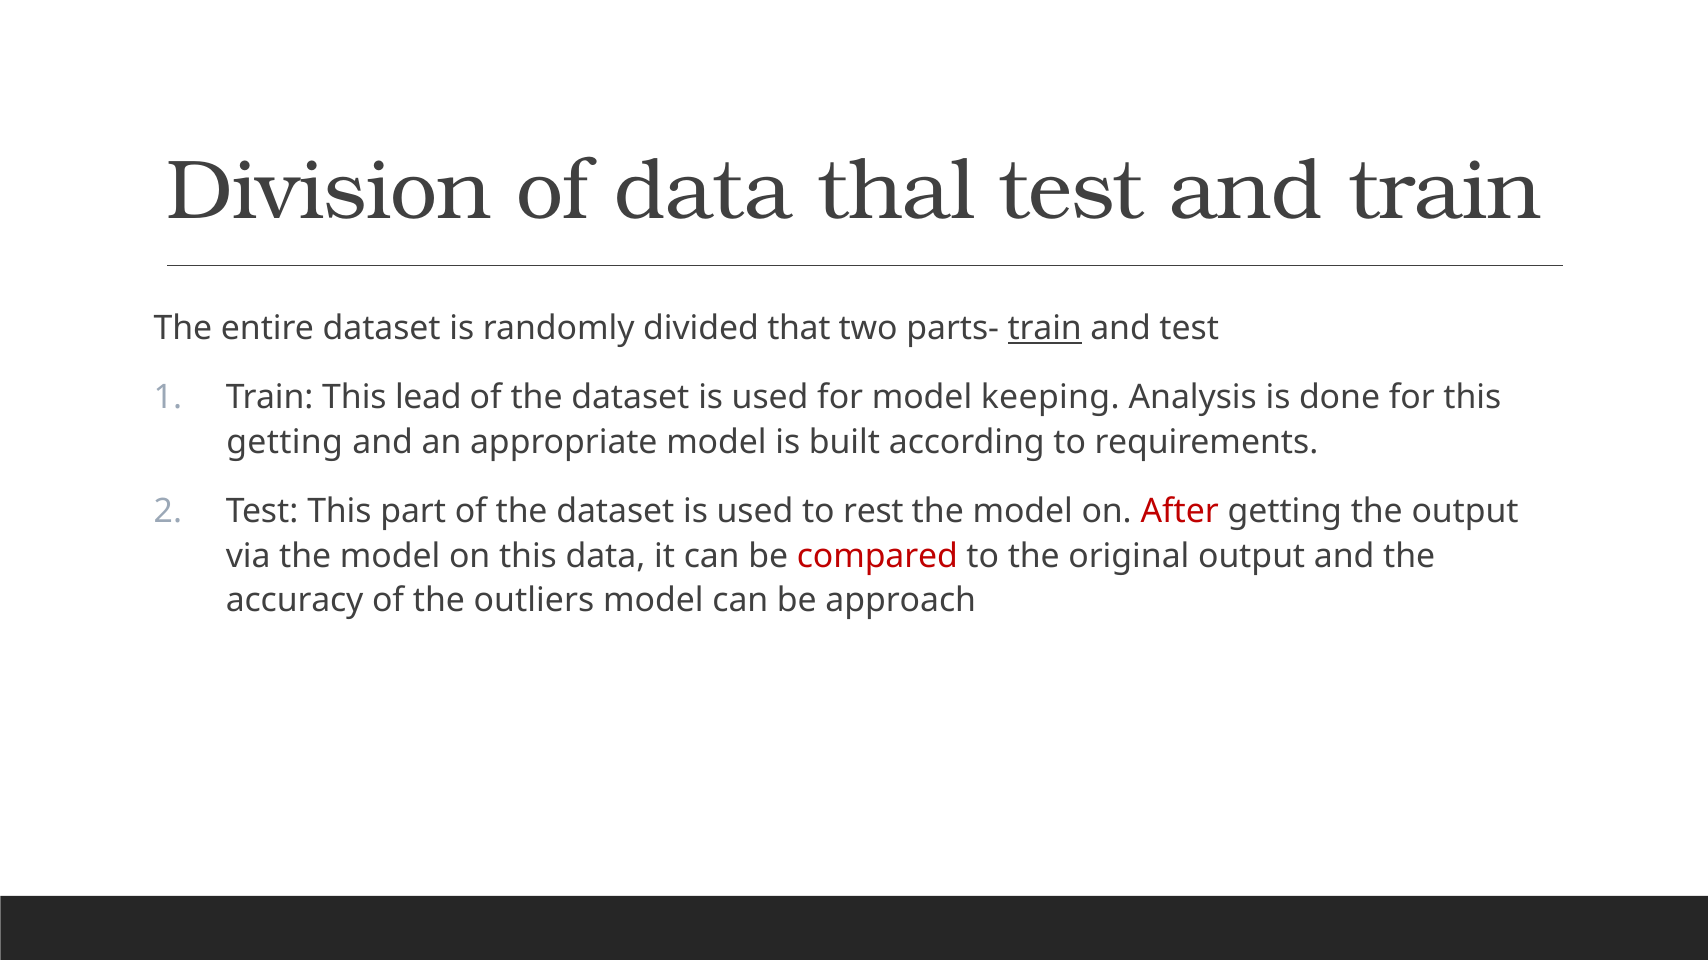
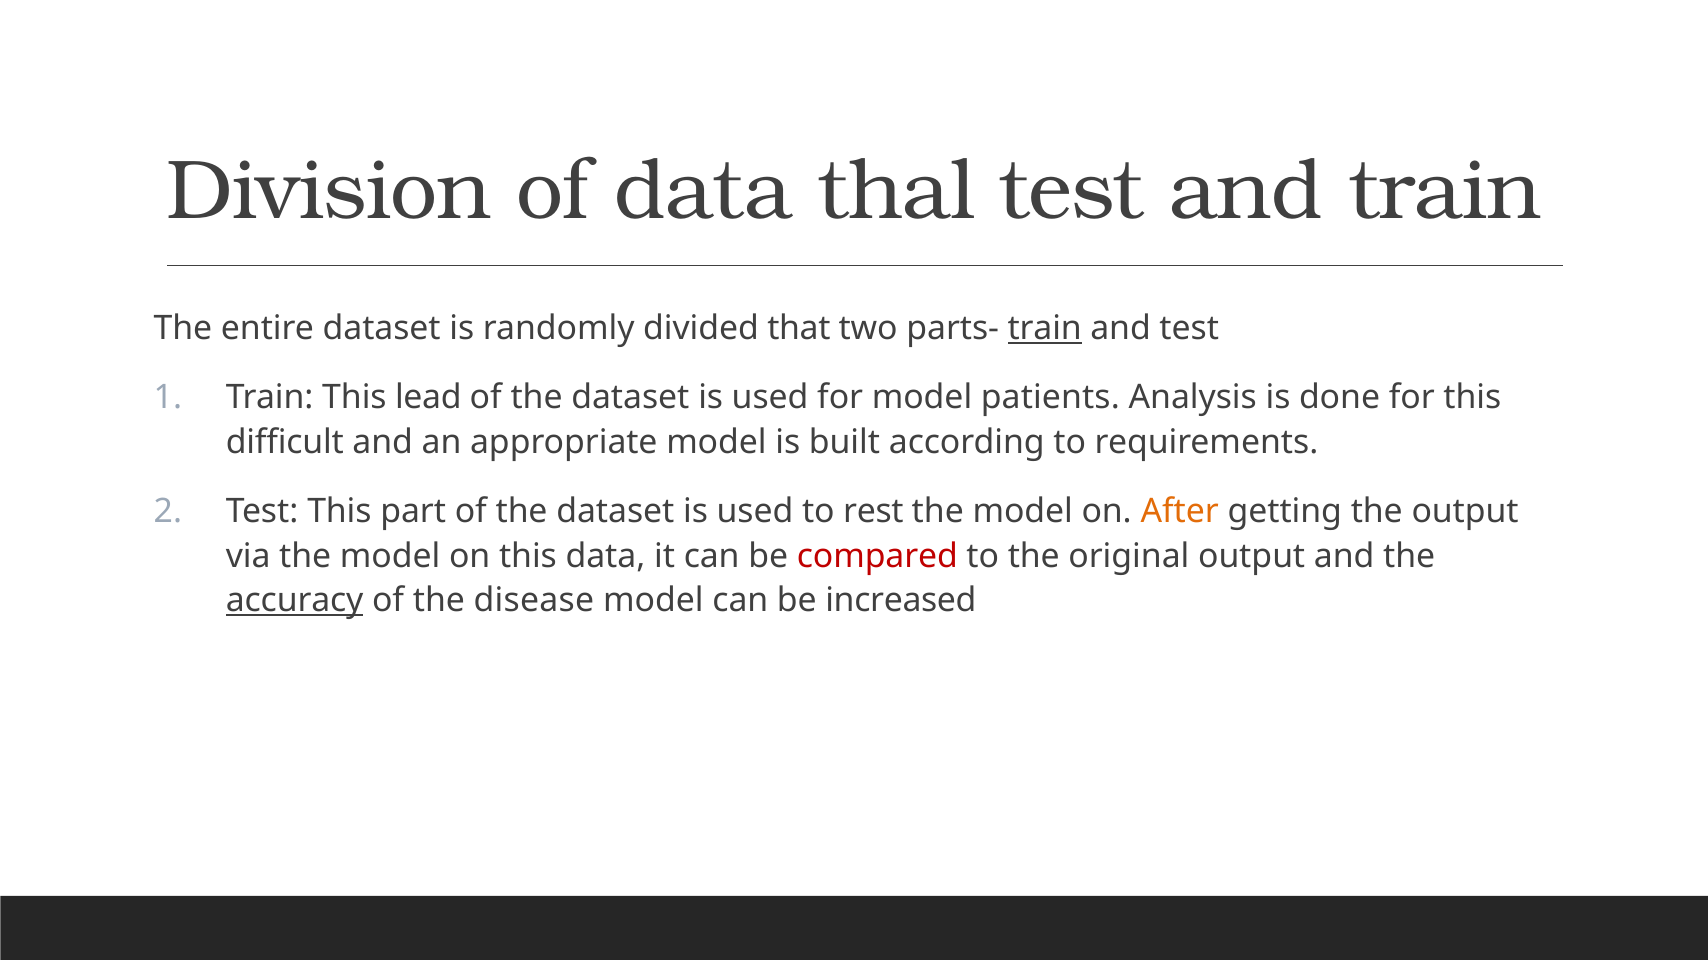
keeping: keeping -> patients (1050, 398)
getting: getting -> difficult (285, 442)
After colour: red -> orange (1180, 512)
accuracy underline: none -> present (295, 601)
outliers: outliers -> disease (534, 601)
approach: approach -> increased (901, 601)
